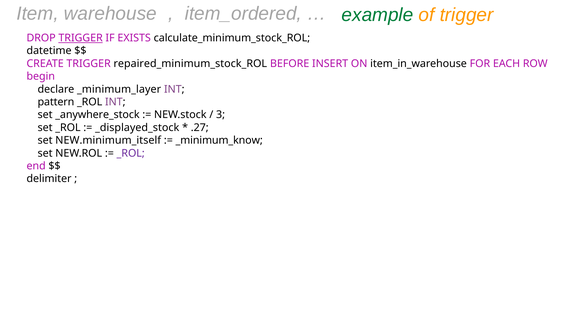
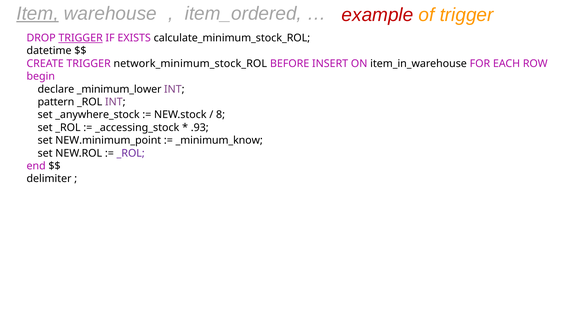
Item underline: none -> present (38, 14)
example colour: green -> red (378, 15)
repaired_minimum_stock_ROL: repaired_minimum_stock_ROL -> network_minimum_stock_ROL (190, 64)
_minimum_layer: _minimum_layer -> _minimum_lower (119, 89)
3: 3 -> 8 (221, 115)
_displayed_stock: _displayed_stock -> _accessing_stock (137, 128)
.27: .27 -> .93 (200, 128)
NEW.minimum_itself: NEW.minimum_itself -> NEW.minimum_point (108, 140)
